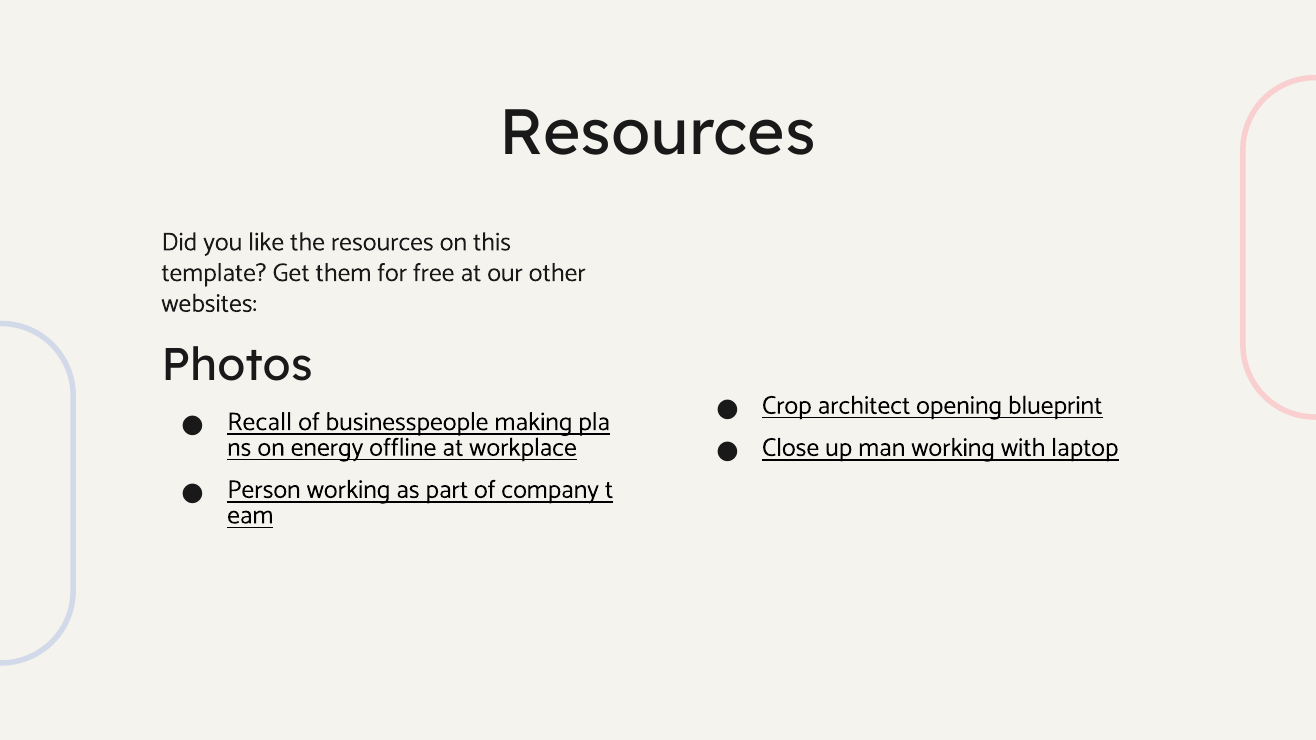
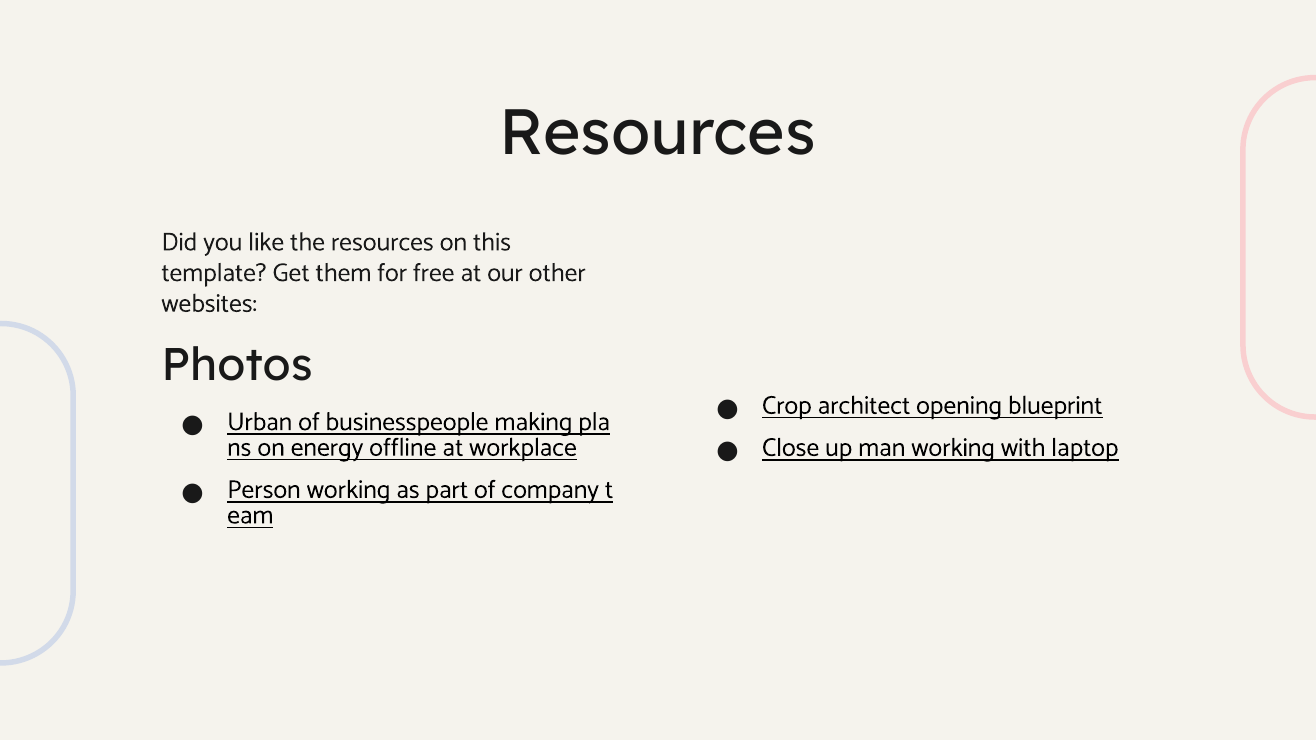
Recall: Recall -> Urban (260, 422)
